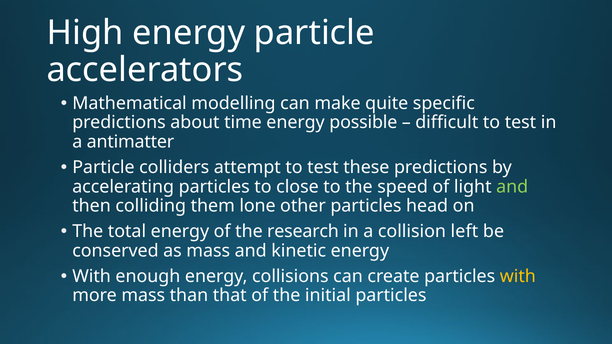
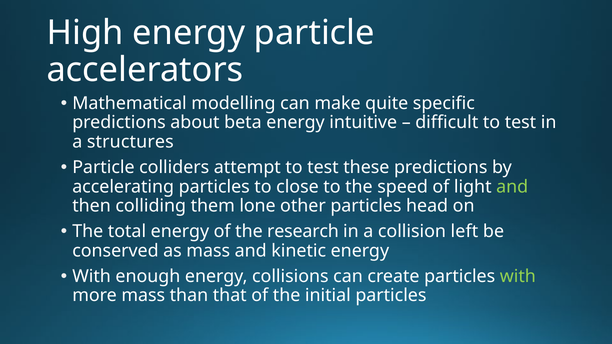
time: time -> beta (243, 123)
possible: possible -> intuitive (363, 123)
antimatter: antimatter -> structures (130, 142)
with colour: yellow -> light green (518, 277)
